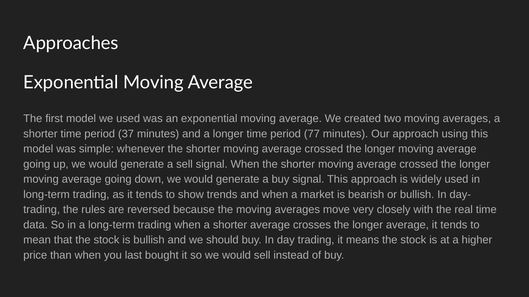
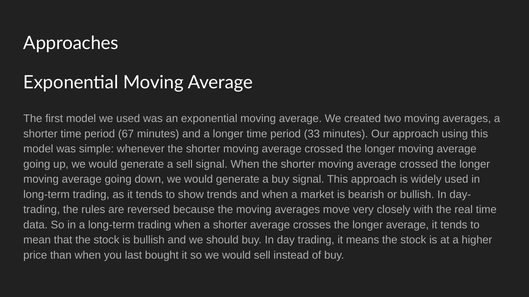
37: 37 -> 67 (126, 134)
77: 77 -> 33 (312, 134)
